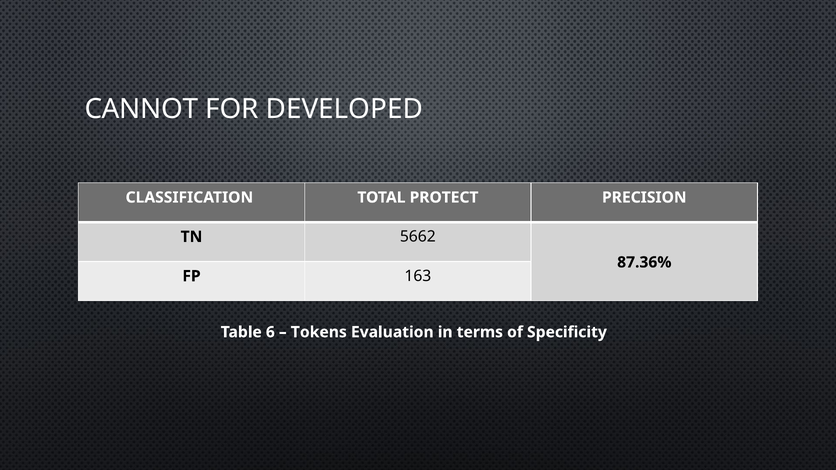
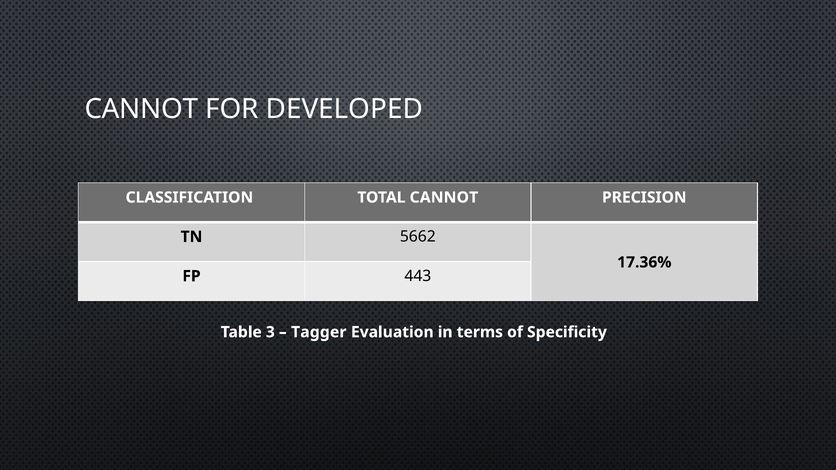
TOTAL PROTECT: PROTECT -> CANNOT (444, 198)
87.36%: 87.36% -> 17.36% (644, 262)
163: 163 -> 443 (418, 276)
6: 6 -> 3 (270, 332)
Tokens: Tokens -> Tagger (319, 332)
